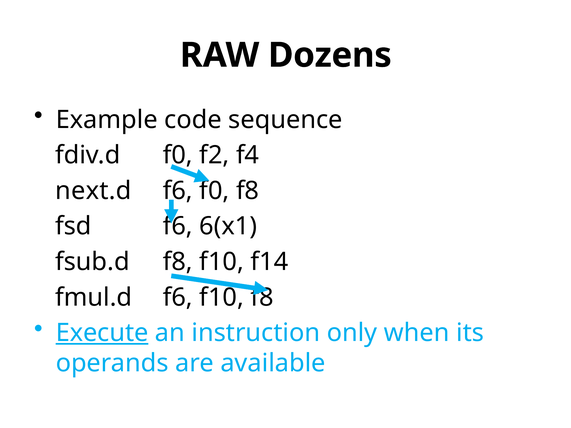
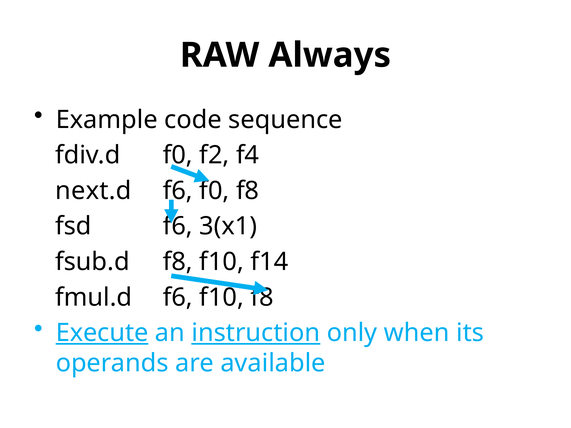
Dozens: Dozens -> Always (330, 55)
6(x1: 6(x1 -> 3(x1 (228, 226)
instruction underline: none -> present (256, 333)
